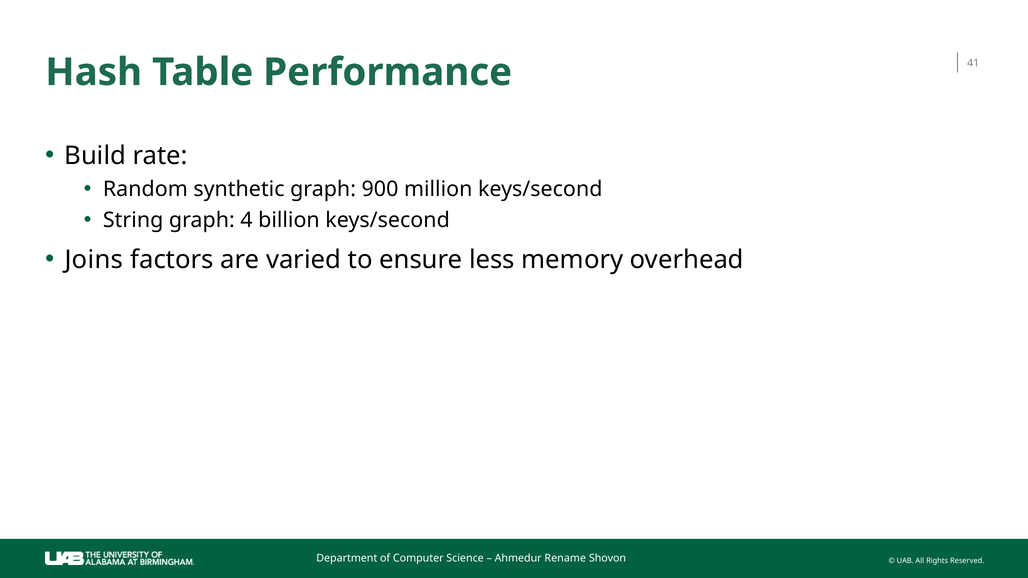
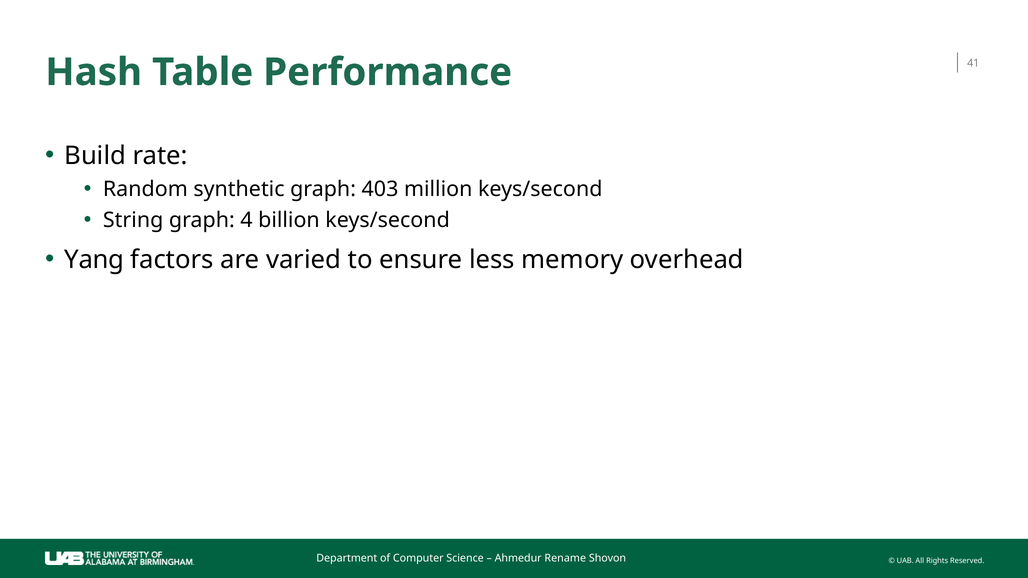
900: 900 -> 403 (380, 189)
Joins: Joins -> Yang (94, 260)
